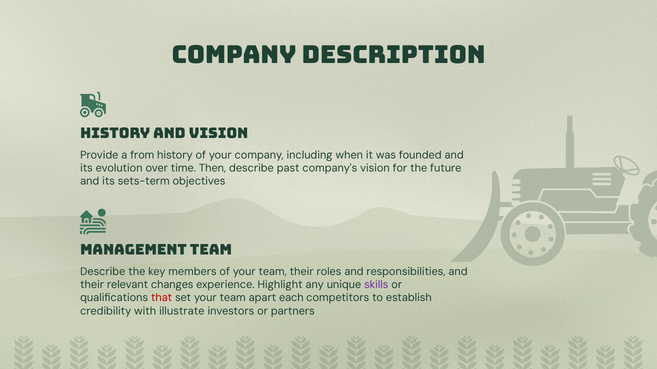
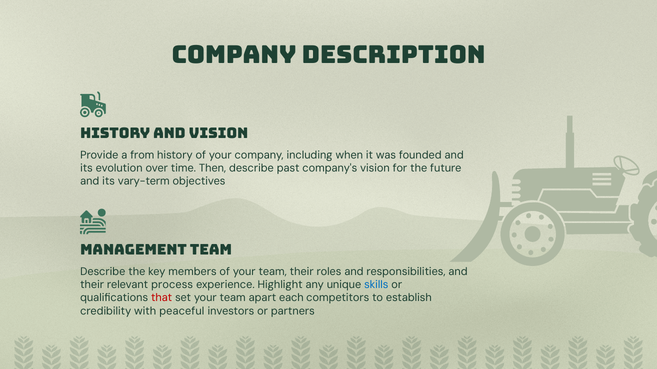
sets-term: sets-term -> vary-term (144, 182)
changes: changes -> process (172, 285)
skills colour: purple -> blue (376, 285)
illustrate: illustrate -> peaceful (182, 311)
